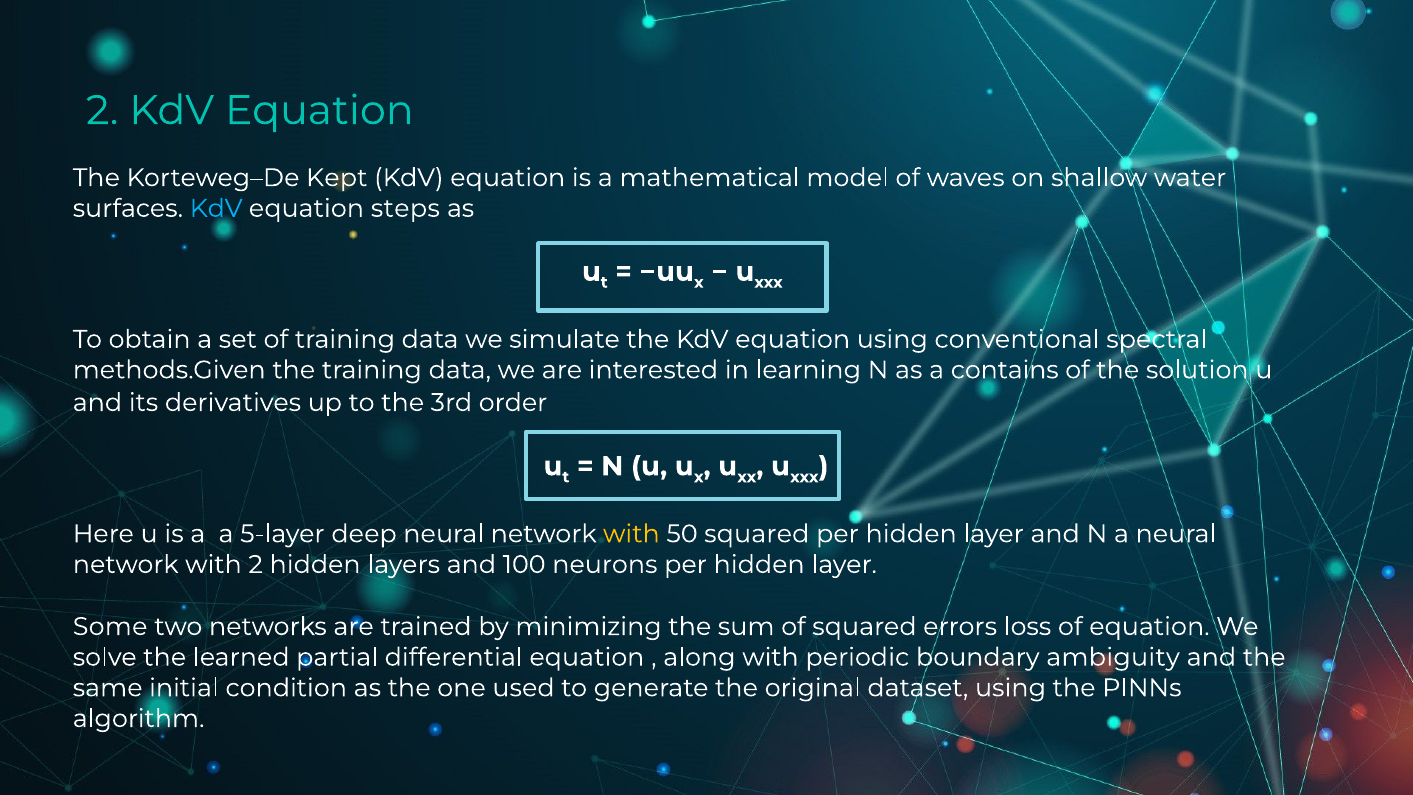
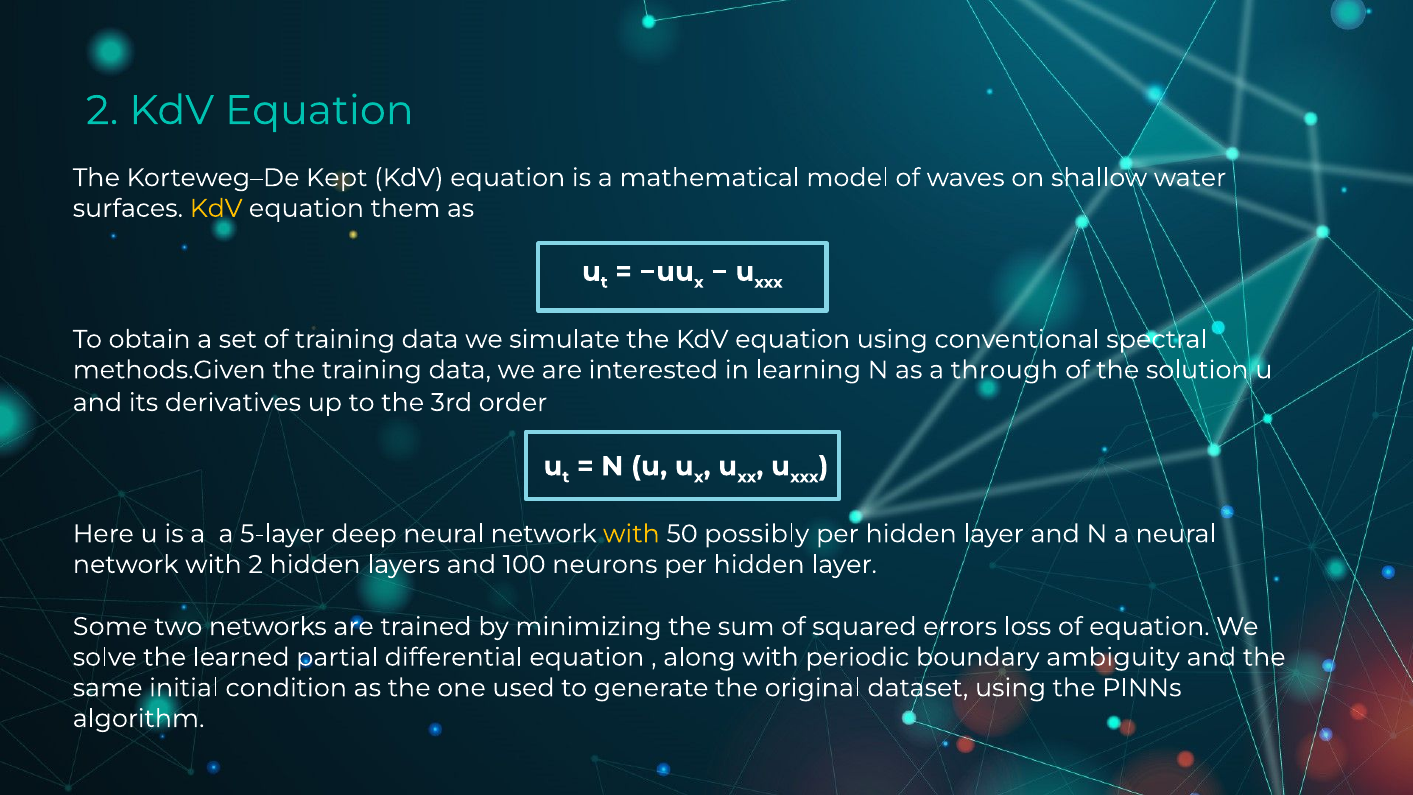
KdV colour: light blue -> yellow (216, 208)
steps: steps -> them (406, 208)
contains: contains -> through (1004, 370)
50 squared: squared -> possibly (757, 534)
